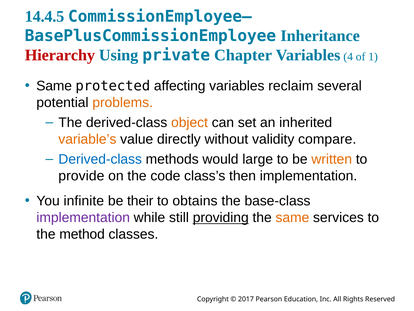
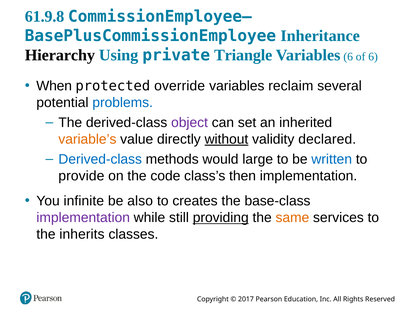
14.4.5: 14.4.5 -> 61.9.8 (45, 16)
Hierarchy colour: red -> black (60, 55)
Chapter: Chapter -> Triangle (243, 55)
Variables 4: 4 -> 6 (348, 57)
of 1: 1 -> 6 (373, 57)
Same: Same -> When (54, 86)
affecting: affecting -> override (180, 86)
problems colour: orange -> blue (123, 102)
object colour: orange -> purple (190, 122)
without underline: none -> present (226, 139)
compare: compare -> declared (327, 139)
written colour: orange -> blue (332, 159)
their: their -> also (140, 201)
obtains: obtains -> creates (195, 201)
method: method -> inherits (82, 234)
